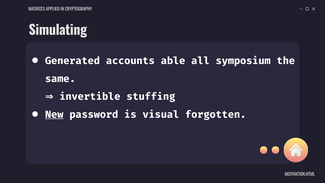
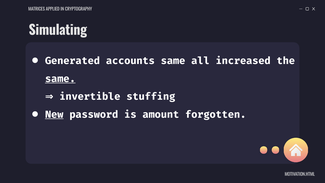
accounts able: able -> same (173, 61)
symposium: symposium -> increased (243, 61)
same underline: none -> present (60, 79)
visual: visual -> amount (161, 114)
